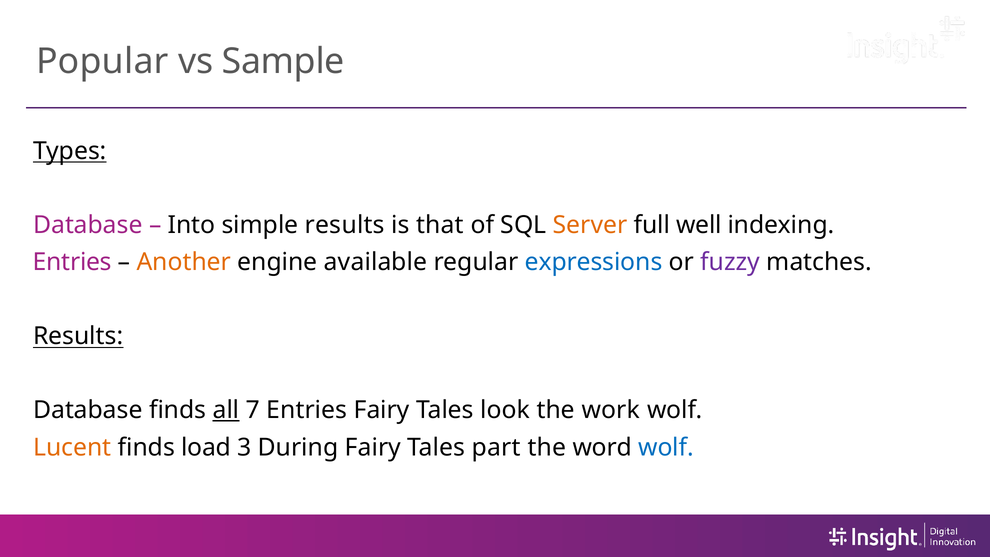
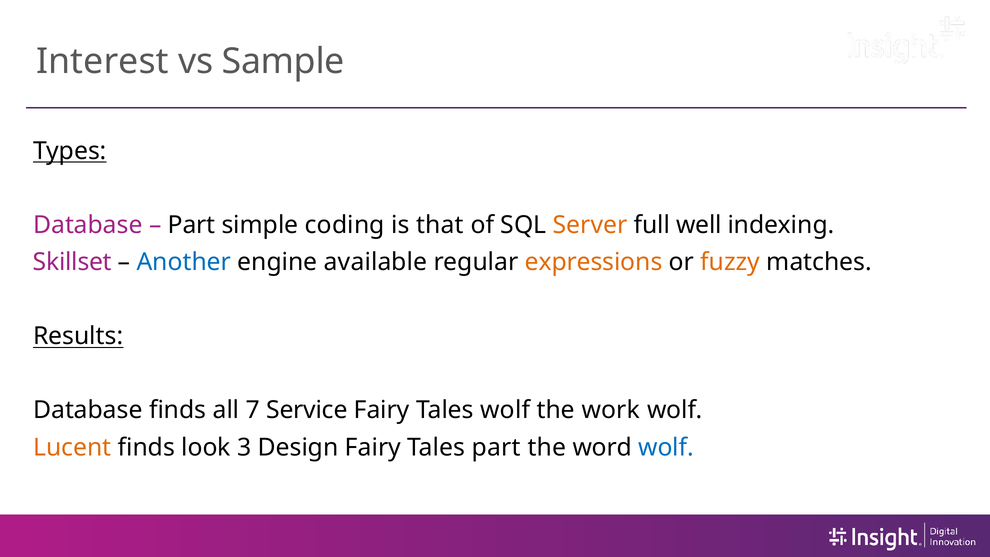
Popular: Popular -> Interest (102, 61)
Into: Into -> Part (192, 225)
simple results: results -> coding (345, 225)
Entries: Entries -> Skillset (72, 262)
Another colour: orange -> blue (184, 262)
expressions colour: blue -> orange (594, 262)
fuzzy colour: purple -> orange (730, 262)
all underline: present -> none (226, 410)
7 Entries: Entries -> Service (307, 410)
Tales look: look -> wolf (505, 410)
load: load -> look (206, 447)
During: During -> Design (298, 447)
